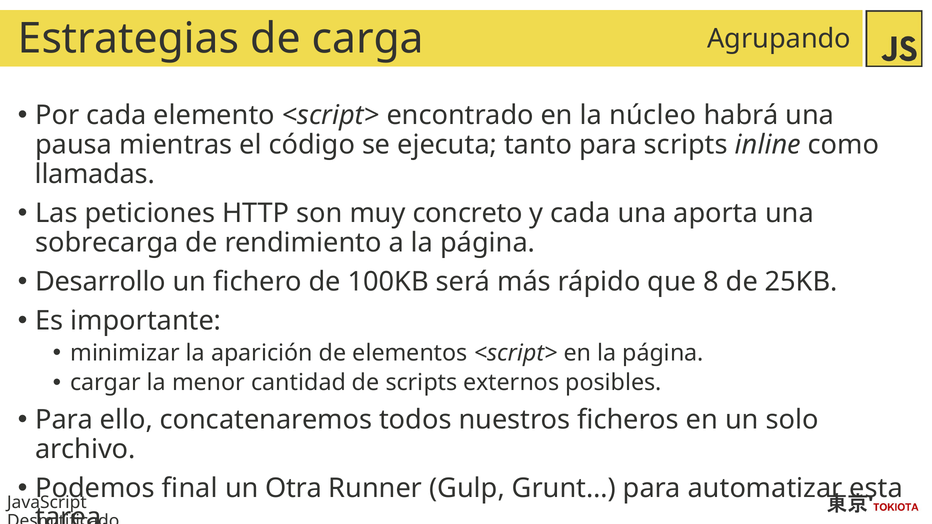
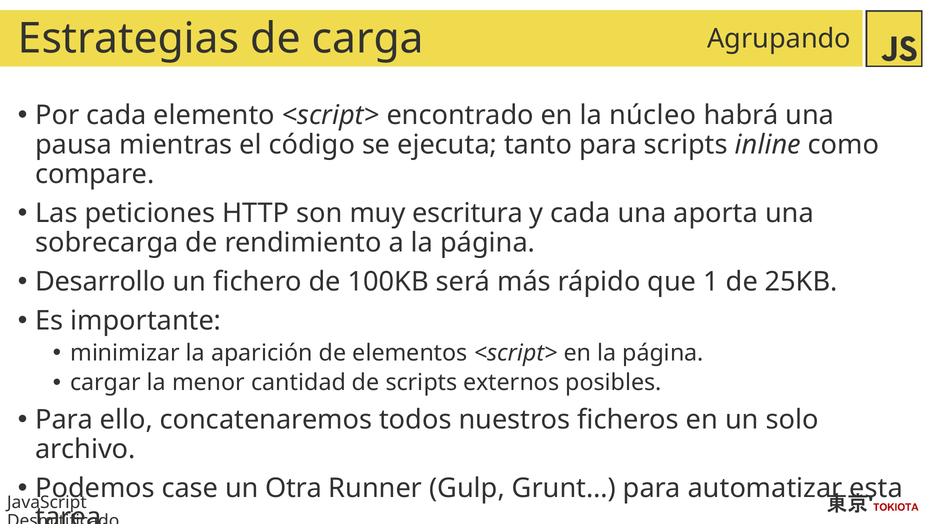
llamadas: llamadas -> compare (95, 174)
concreto: concreto -> escritura (468, 213)
8: 8 -> 1 (711, 282)
final: final -> case (190, 488)
